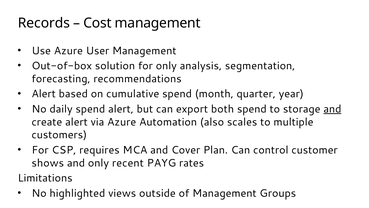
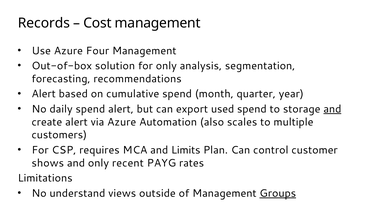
User: User -> Four (97, 51)
both: both -> used (223, 109)
Cover: Cover -> Limits (186, 150)
highlighted: highlighted -> understand (77, 193)
Groups underline: none -> present (278, 193)
